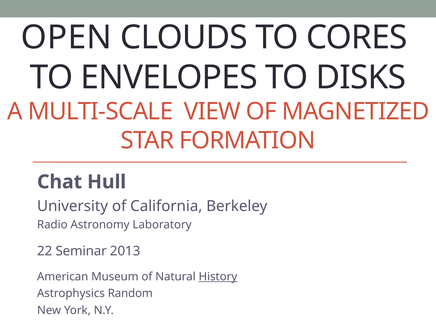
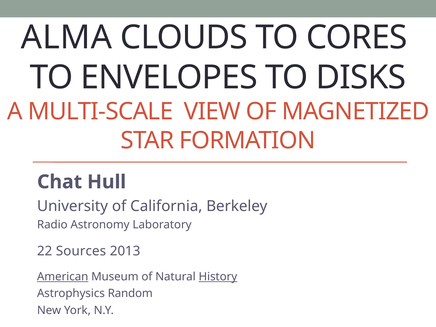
OPEN: OPEN -> ALMA (66, 38)
Seminar: Seminar -> Sources (81, 251)
American underline: none -> present (63, 277)
